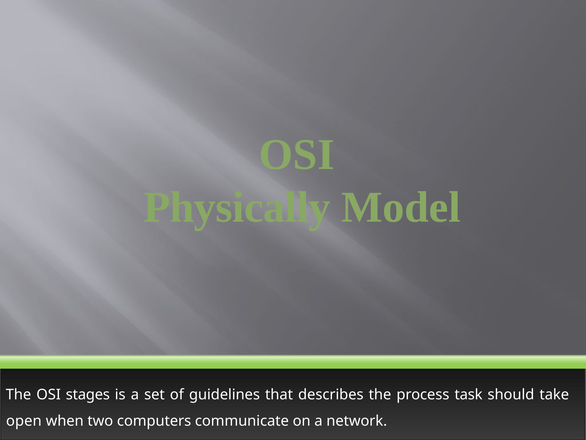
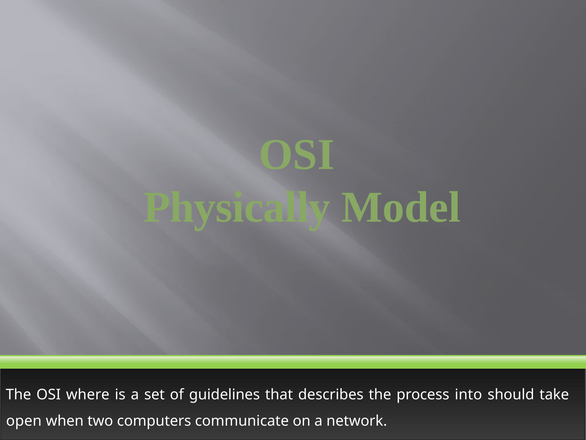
stages: stages -> where (88, 394)
task: task -> into (468, 394)
